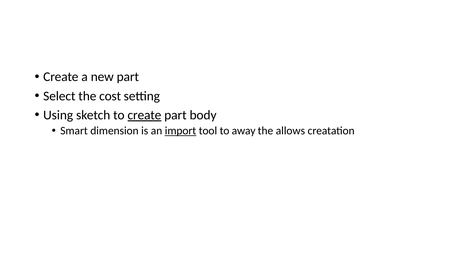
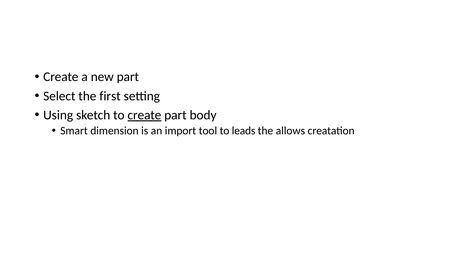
cost: cost -> first (110, 96)
import underline: present -> none (181, 131)
away: away -> leads (244, 131)
